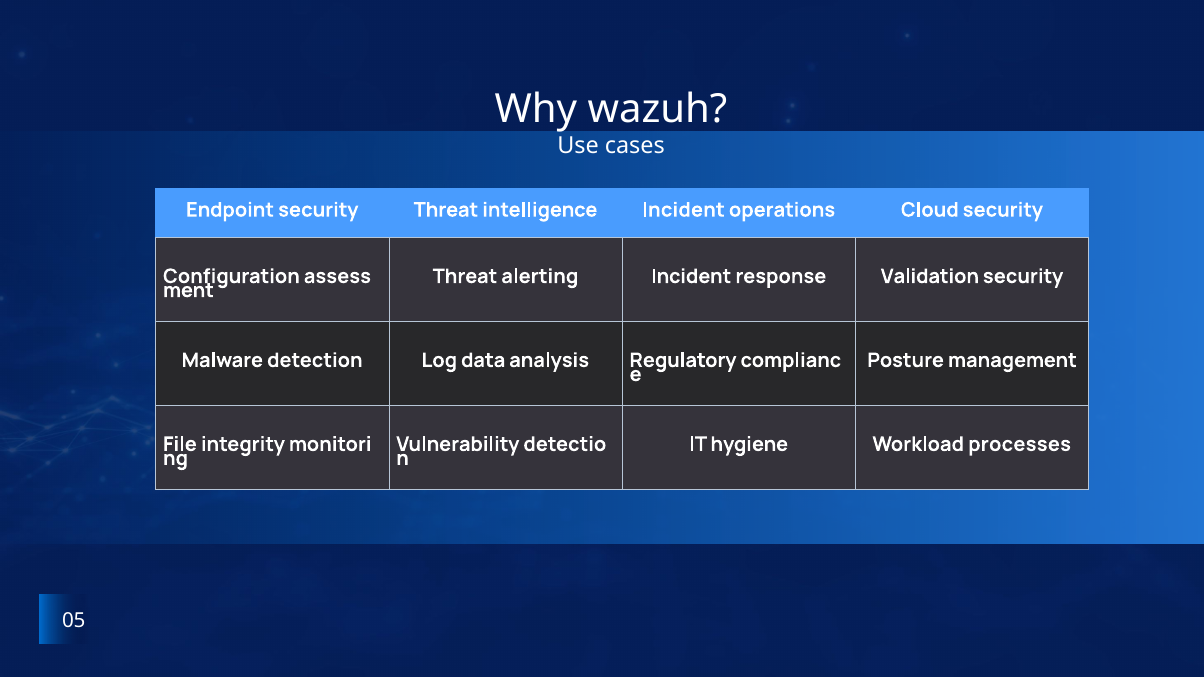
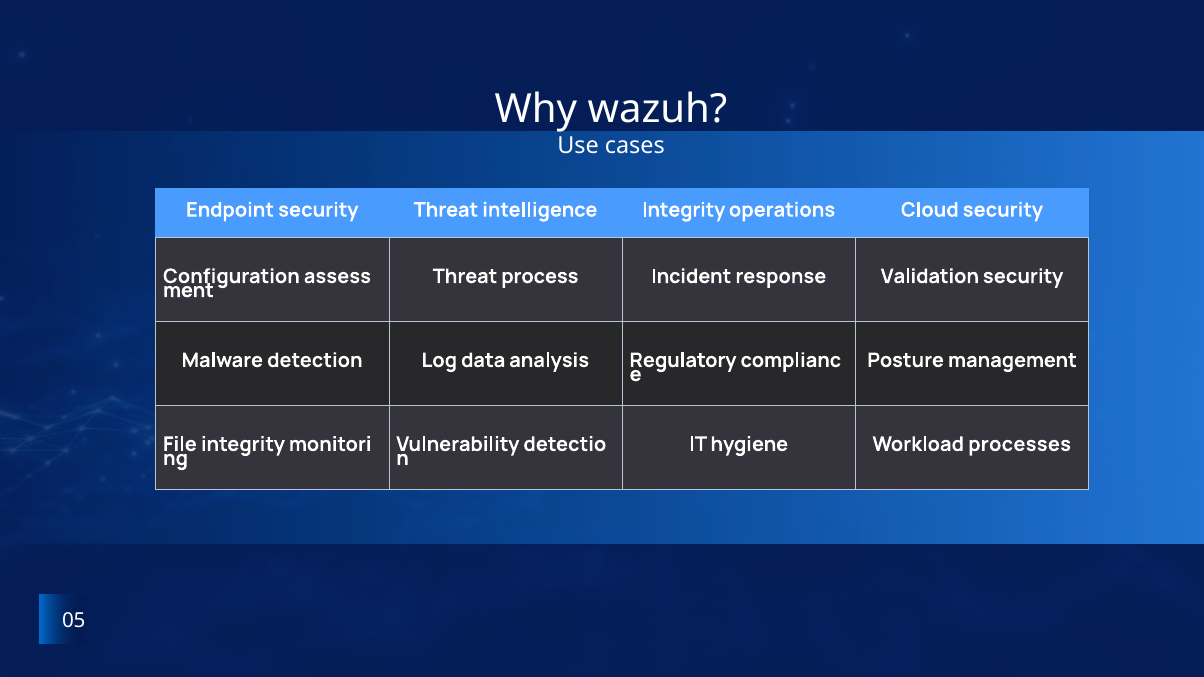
intelligence Incident: Incident -> Integrity (684, 210)
alerting: alerting -> process (540, 276)
